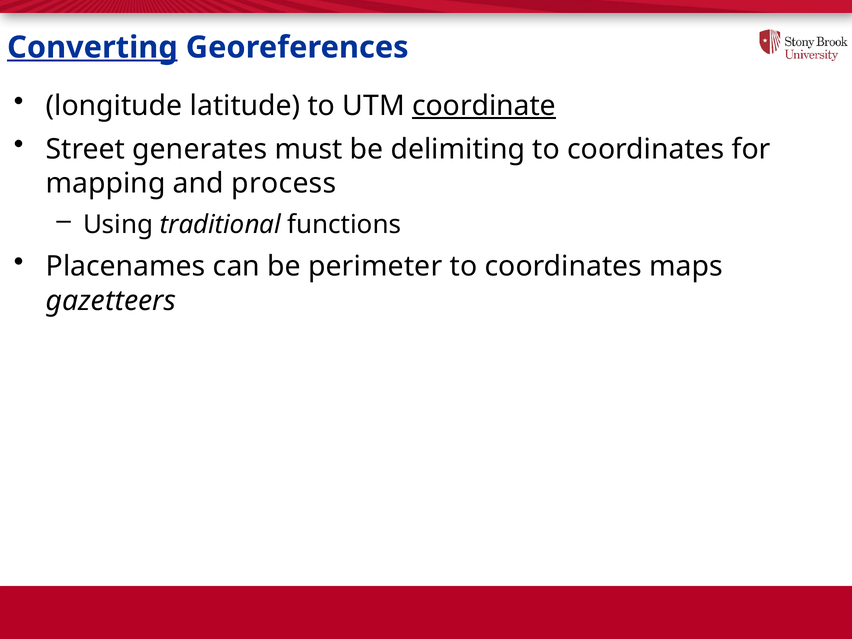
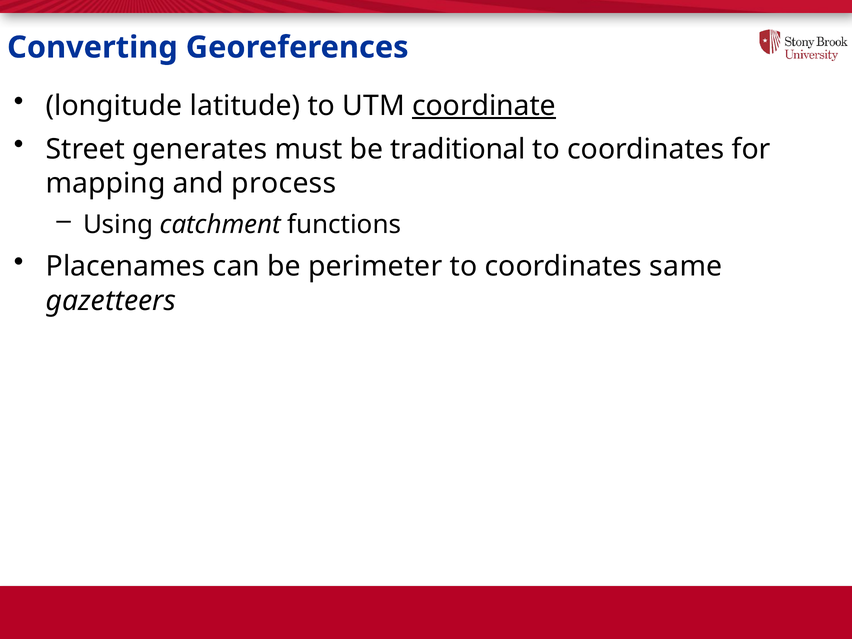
Converting underline: present -> none (92, 47)
delimiting: delimiting -> traditional (458, 149)
traditional: traditional -> catchment (220, 225)
maps: maps -> same (686, 267)
